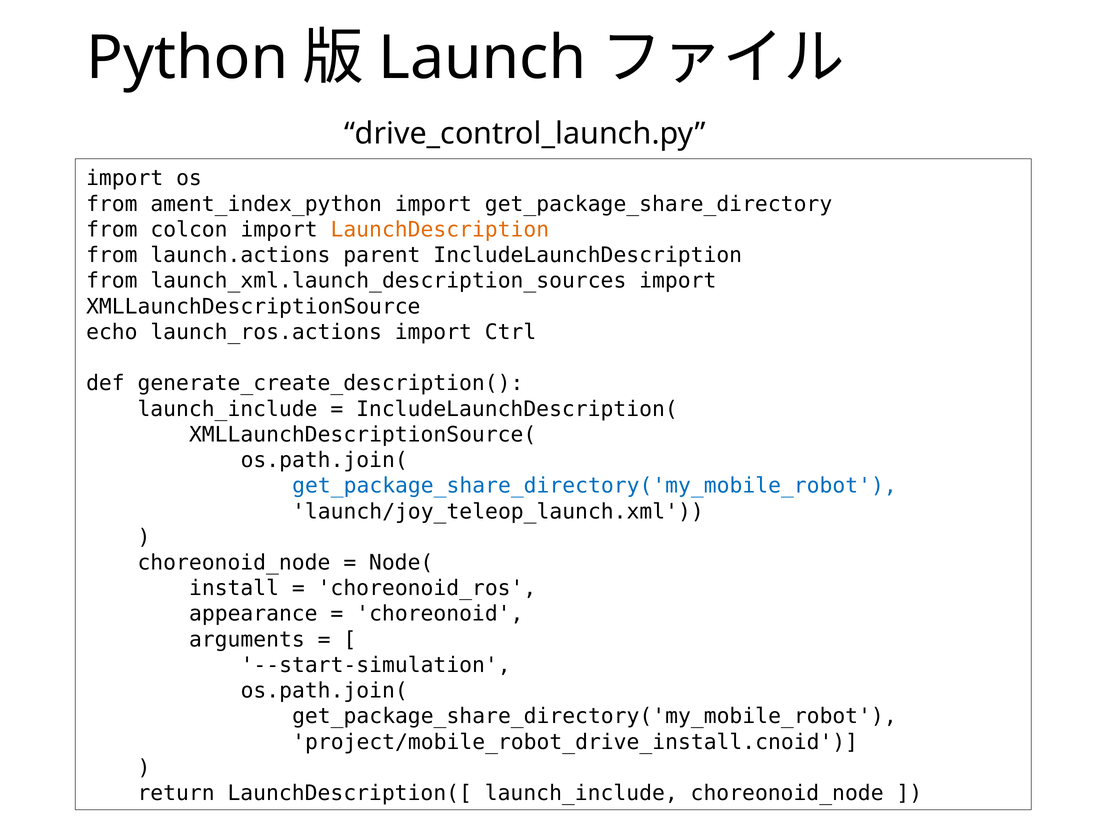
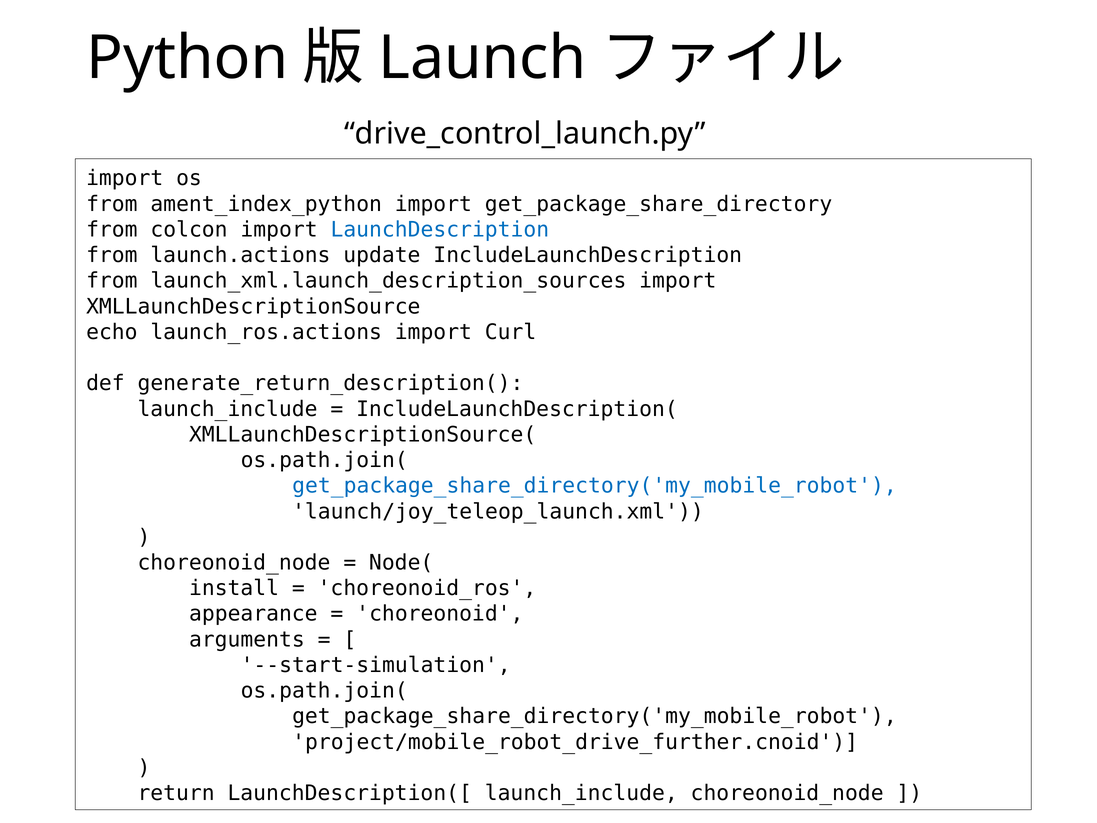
LaunchDescription colour: orange -> blue (440, 230)
parent: parent -> update (382, 255)
Ctrl: Ctrl -> Curl (511, 332)
generate_create_description(: generate_create_description( -> generate_return_description( (330, 383)
project/mobile_robot_drive_install.cnoid: project/mobile_robot_drive_install.cnoid -> project/mobile_robot_drive_further.cnoid (575, 742)
